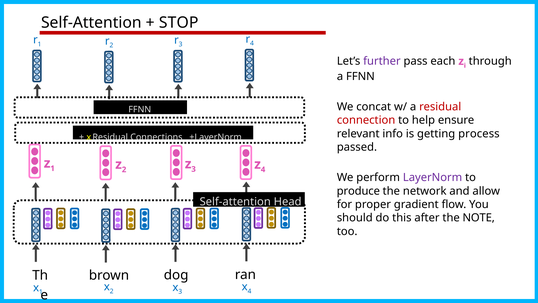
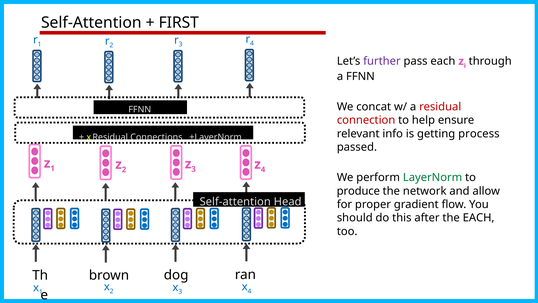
STOP: STOP -> FIRST (179, 23)
LayerNorm colour: purple -> green (433, 177)
the NOTE: NOTE -> EACH (479, 218)
